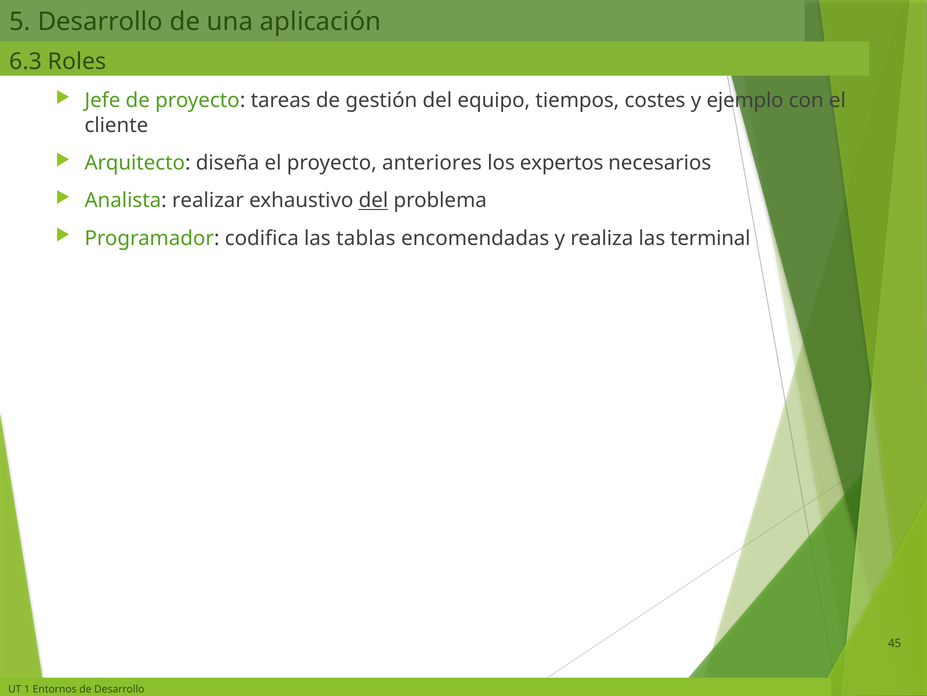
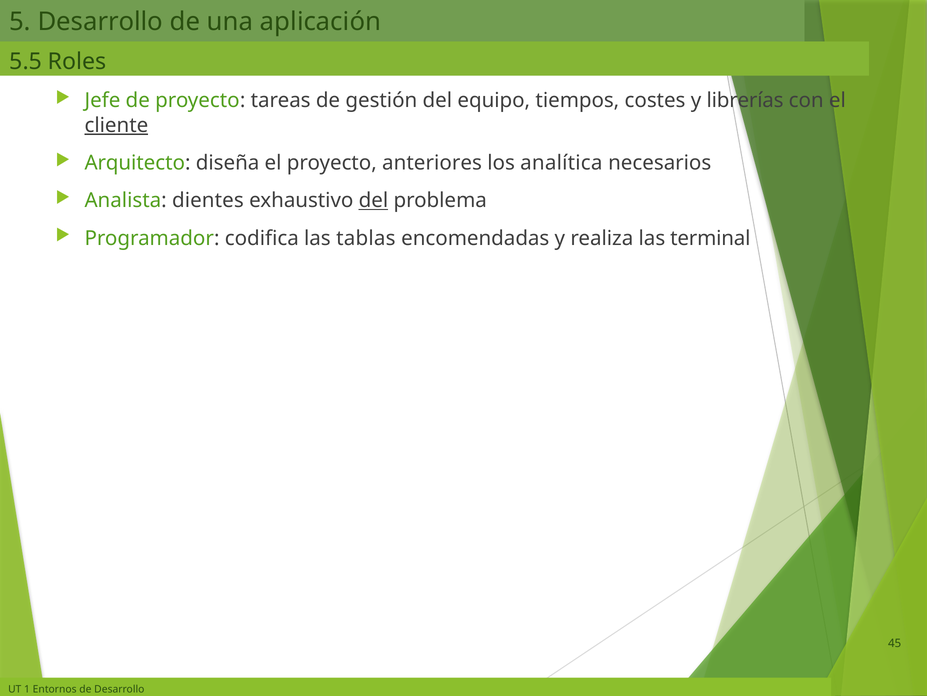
6.3: 6.3 -> 5.5 (26, 62)
ejemplo: ejemplo -> librerías (745, 101)
cliente underline: none -> present (116, 125)
expertos: expertos -> analítica (561, 163)
realizar: realizar -> dientes (208, 200)
